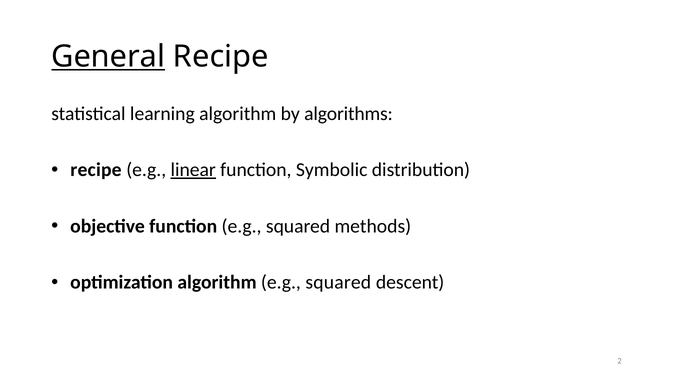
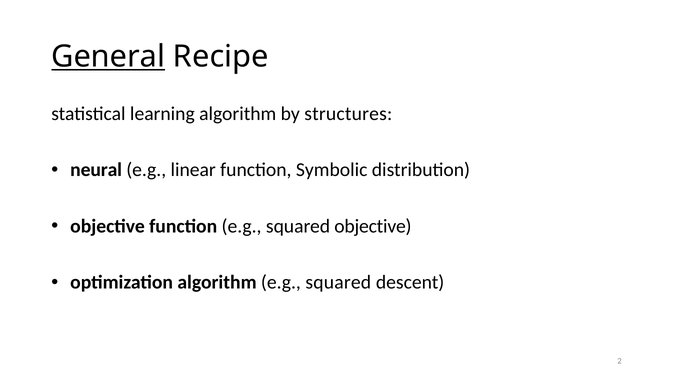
algorithms: algorithms -> structures (348, 114)
recipe: recipe -> neural (96, 170)
linear underline: present -> none (193, 170)
squared methods: methods -> objective (373, 226)
